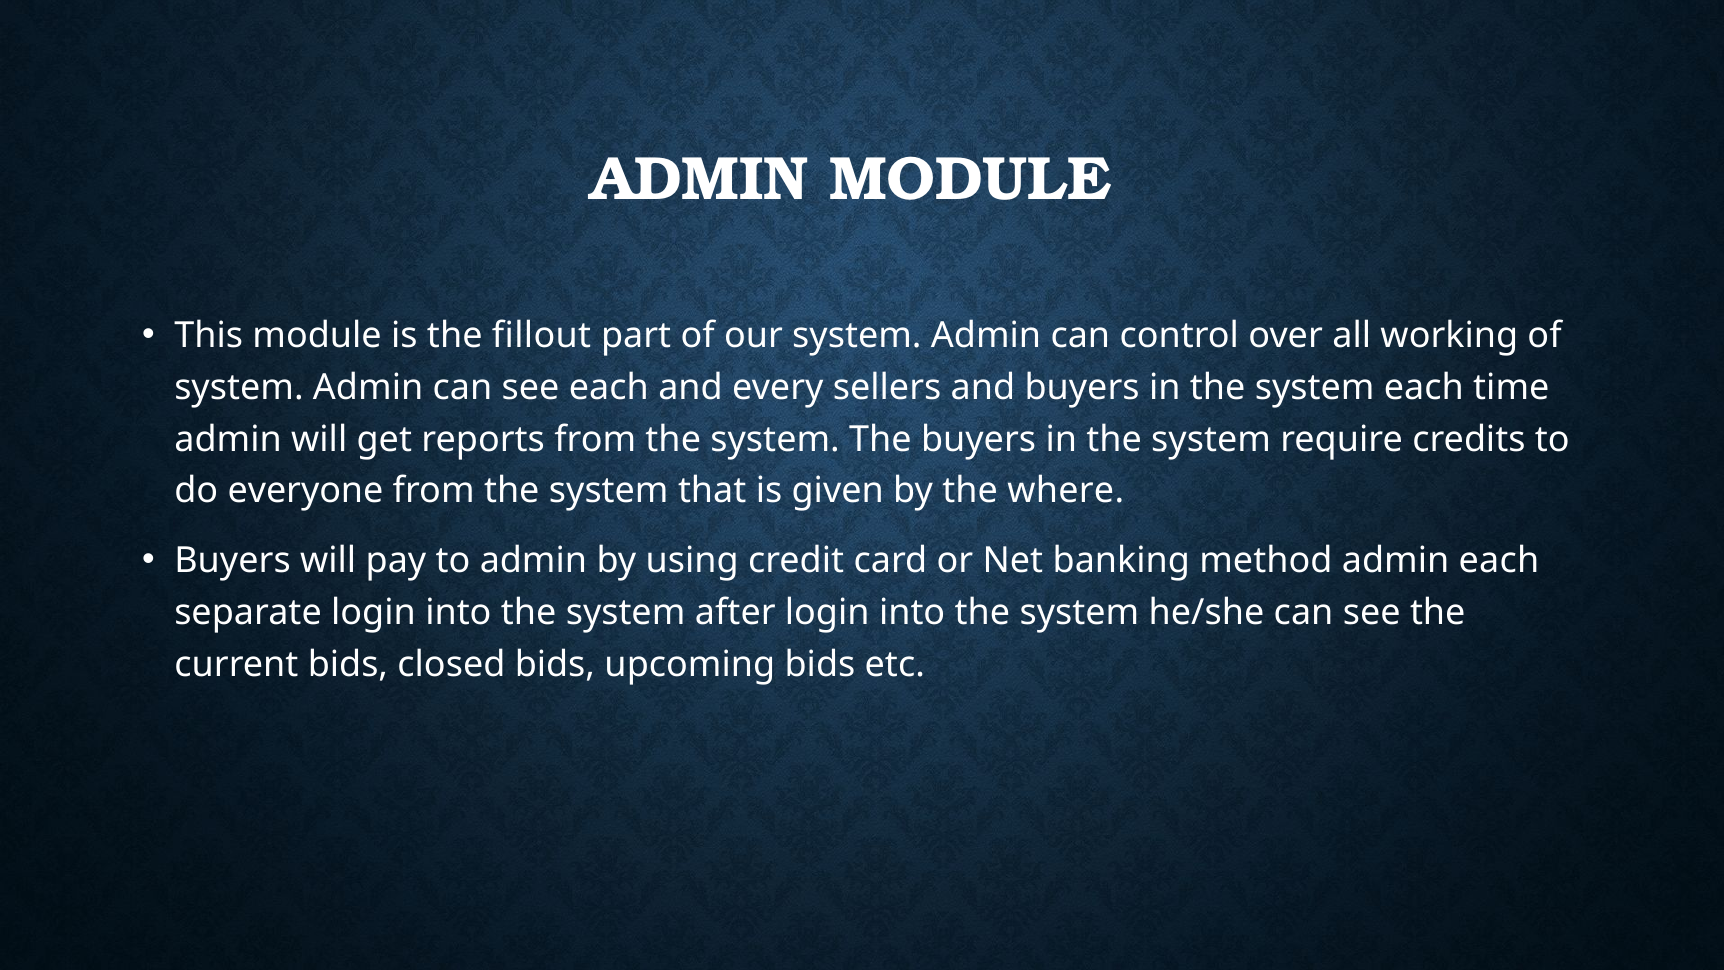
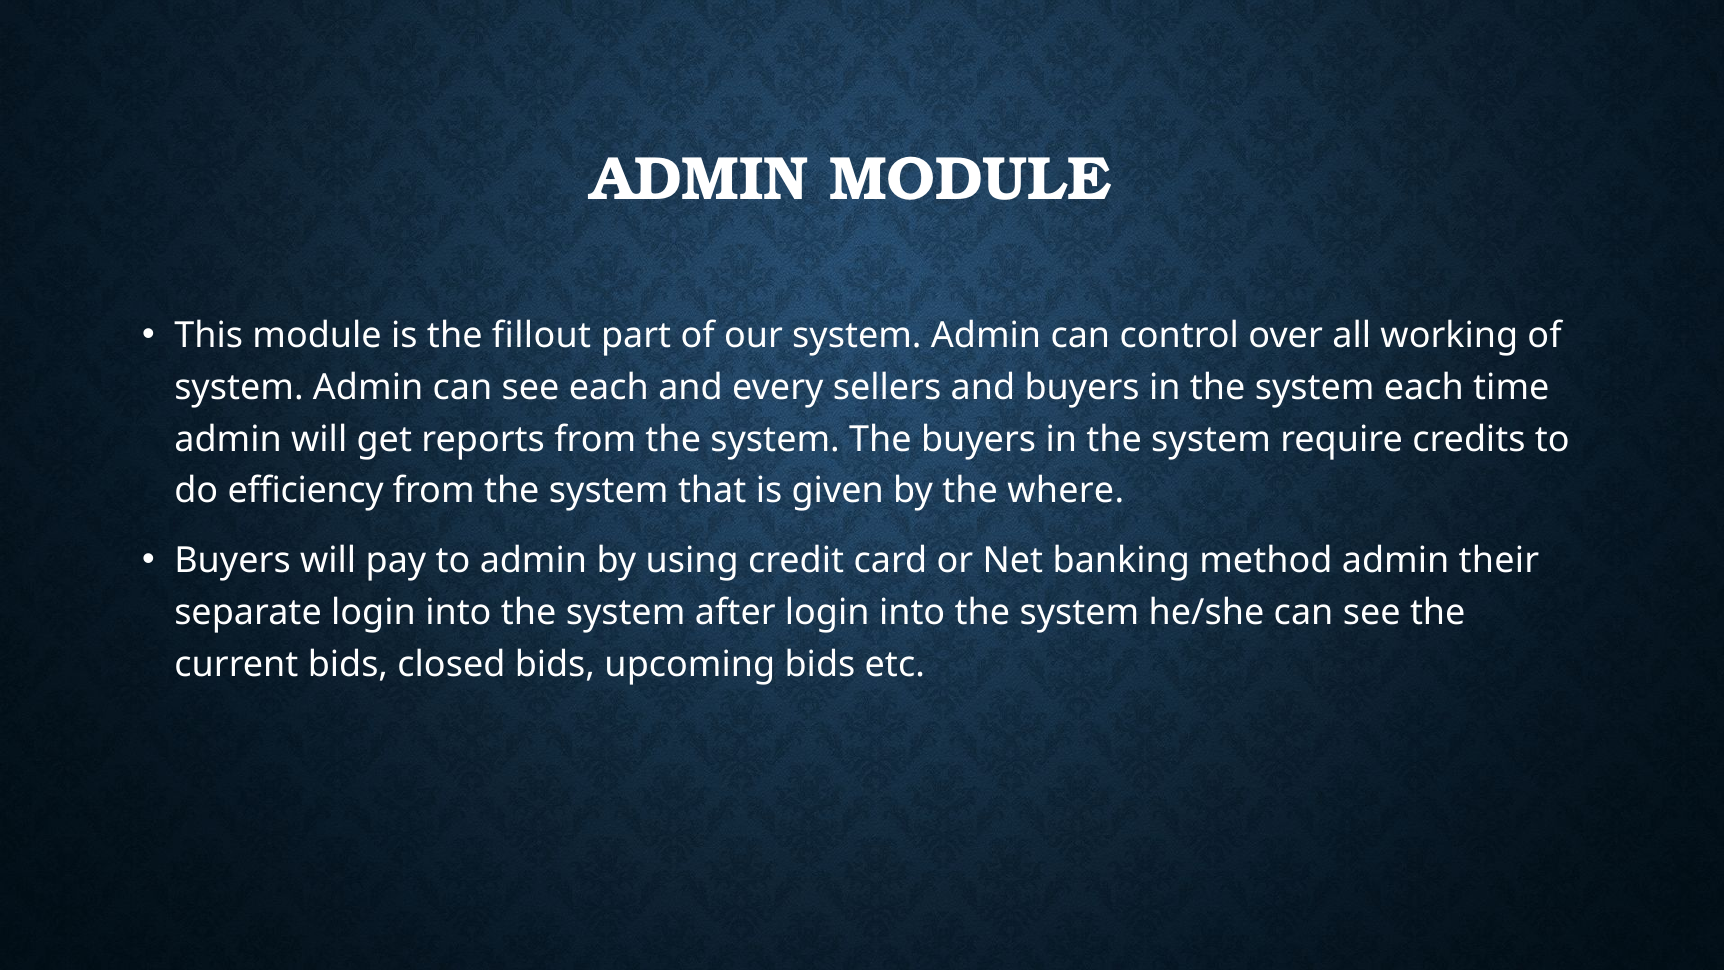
everyone: everyone -> efficiency (306, 491)
admin each: each -> their (1499, 561)
